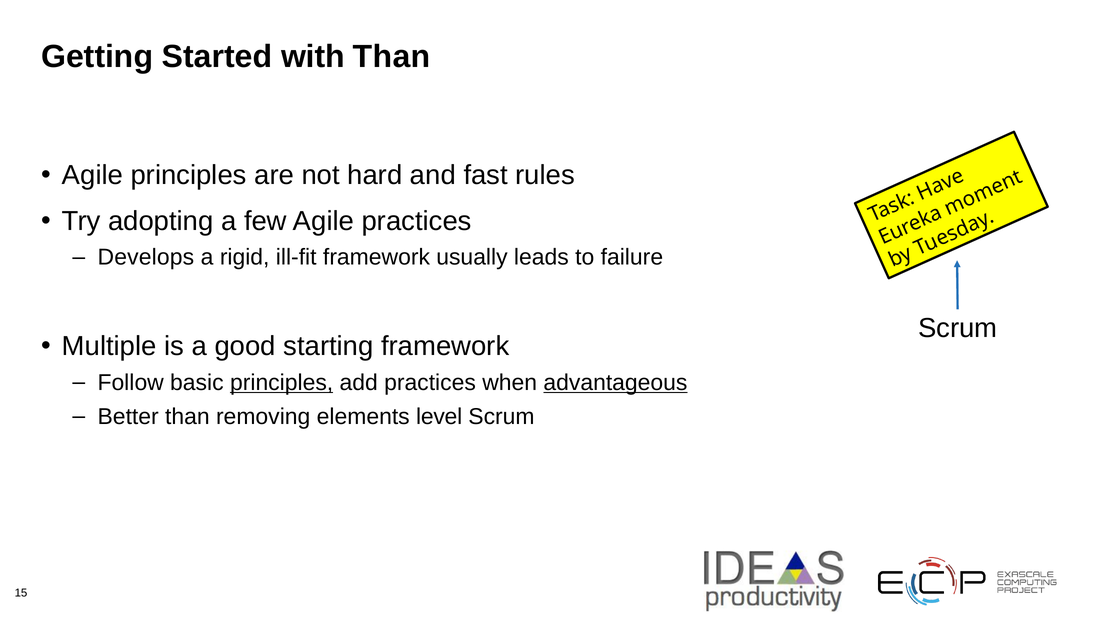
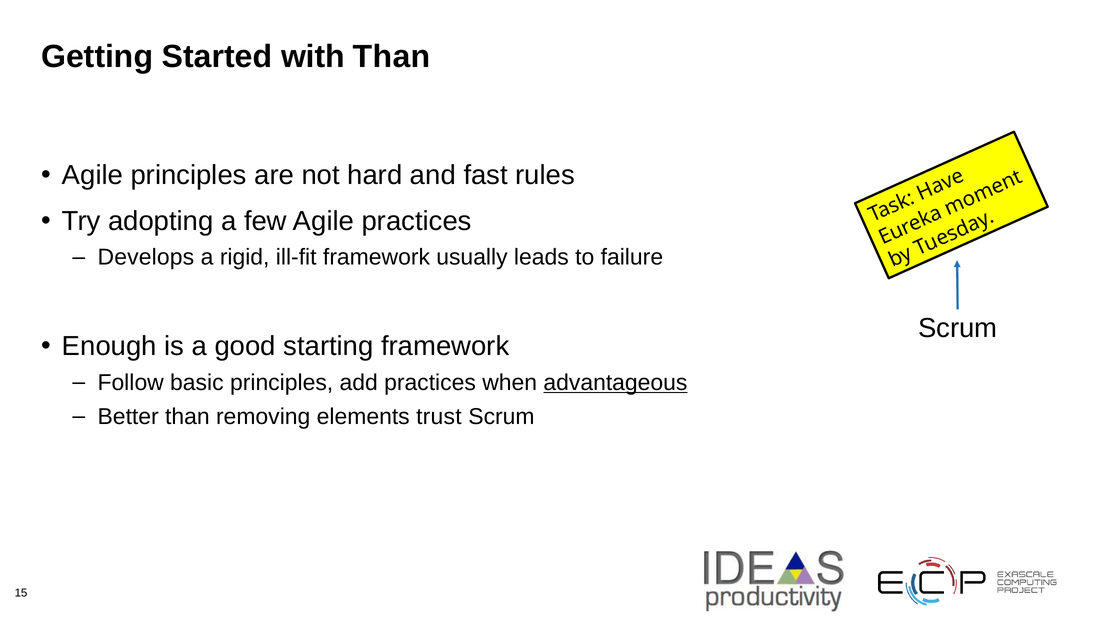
Multiple: Multiple -> Enough (109, 346)
principles underline: present -> none (282, 383)
level: level -> trust (439, 417)
